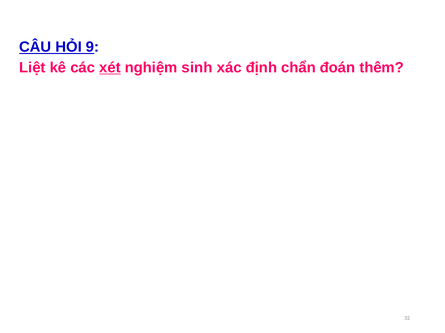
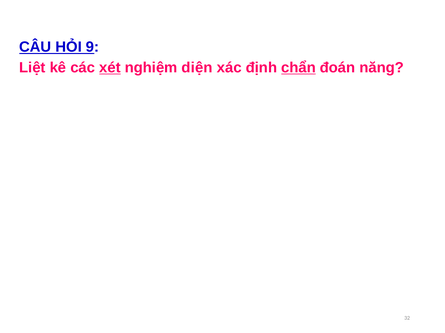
sinh: sinh -> diện (197, 68)
chẩn underline: none -> present (298, 68)
thêm: thêm -> năng (382, 68)
